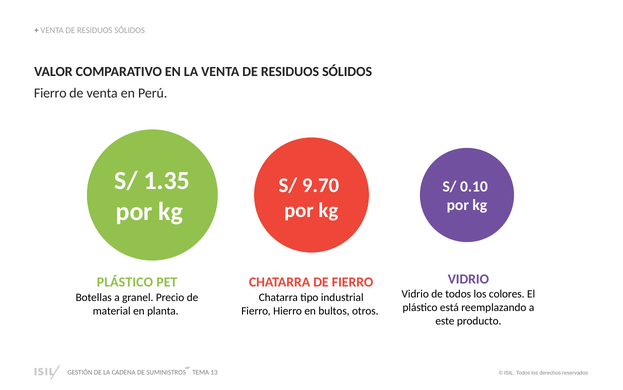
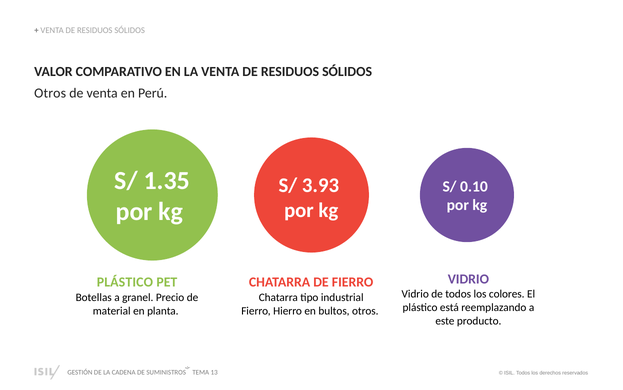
Fierro: Fierro -> Otros (50, 93)
9.70: 9.70 -> 3.93 (320, 185)
